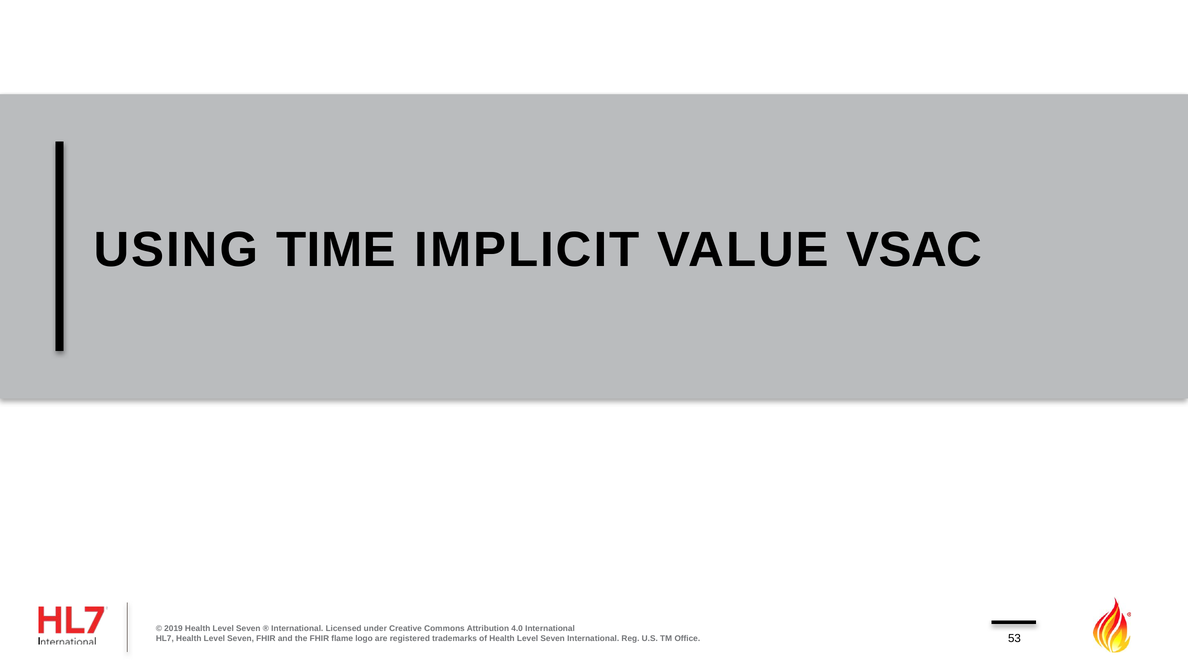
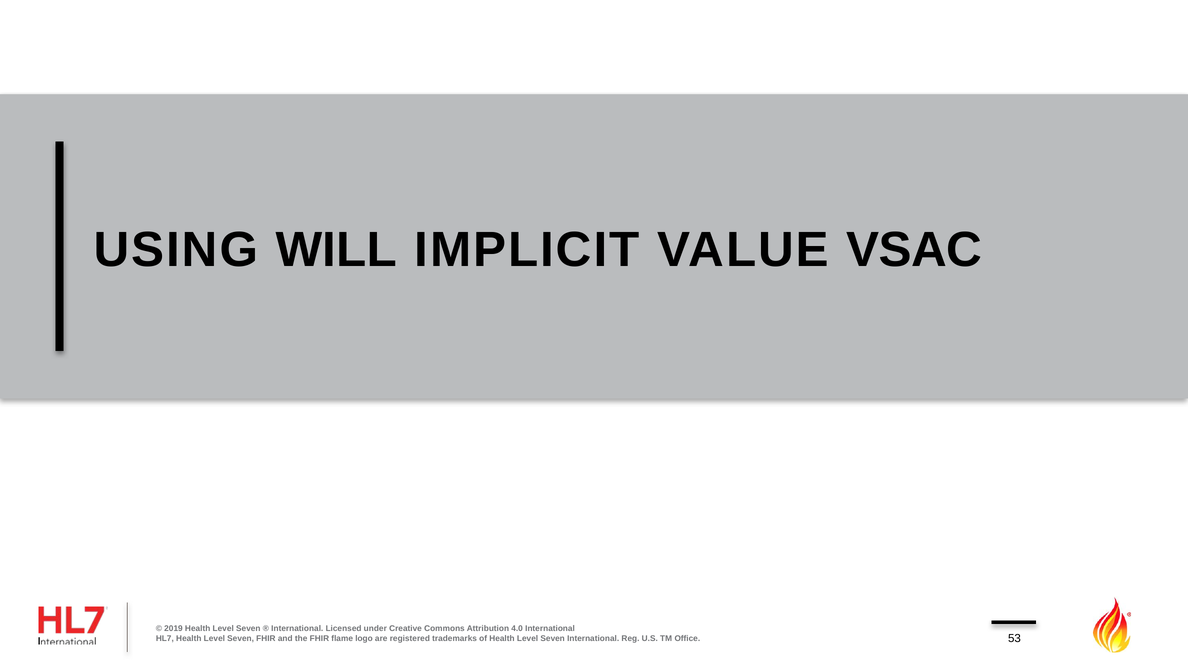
TIME: TIME -> WILL (336, 250)
